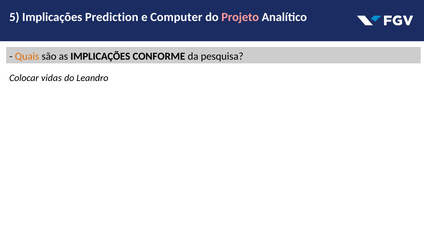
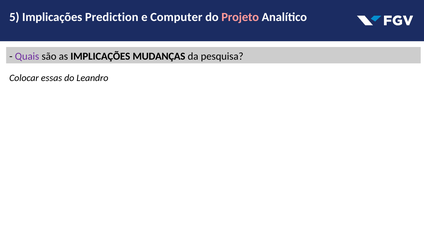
Quais colour: orange -> purple (27, 56)
CONFORME: CONFORME -> MUDANÇAS (159, 56)
vidas: vidas -> essas (52, 78)
